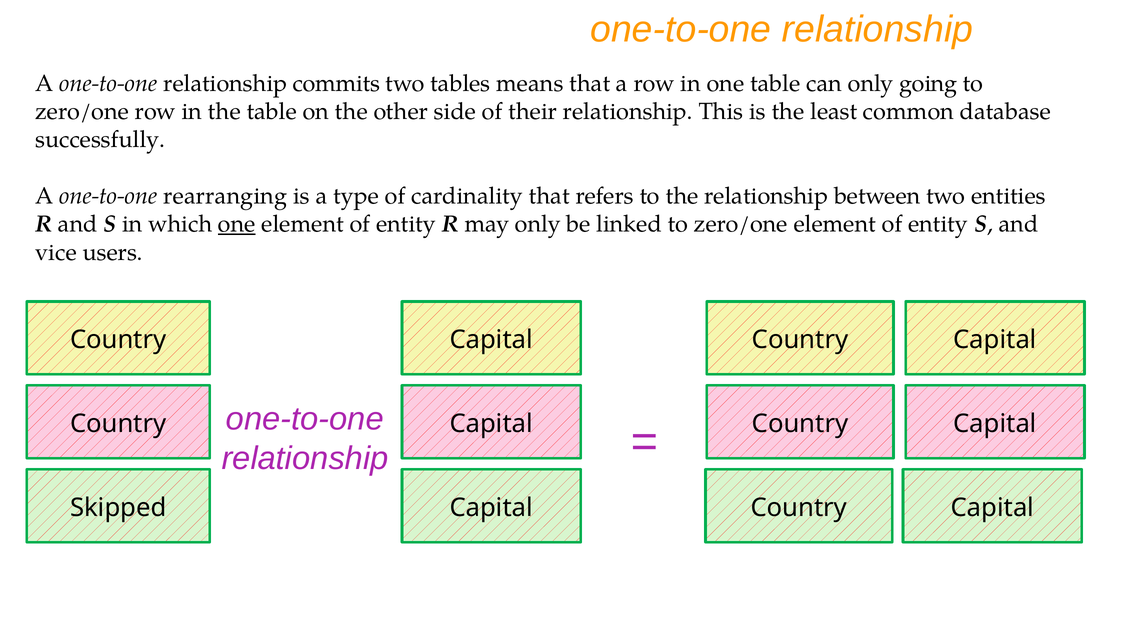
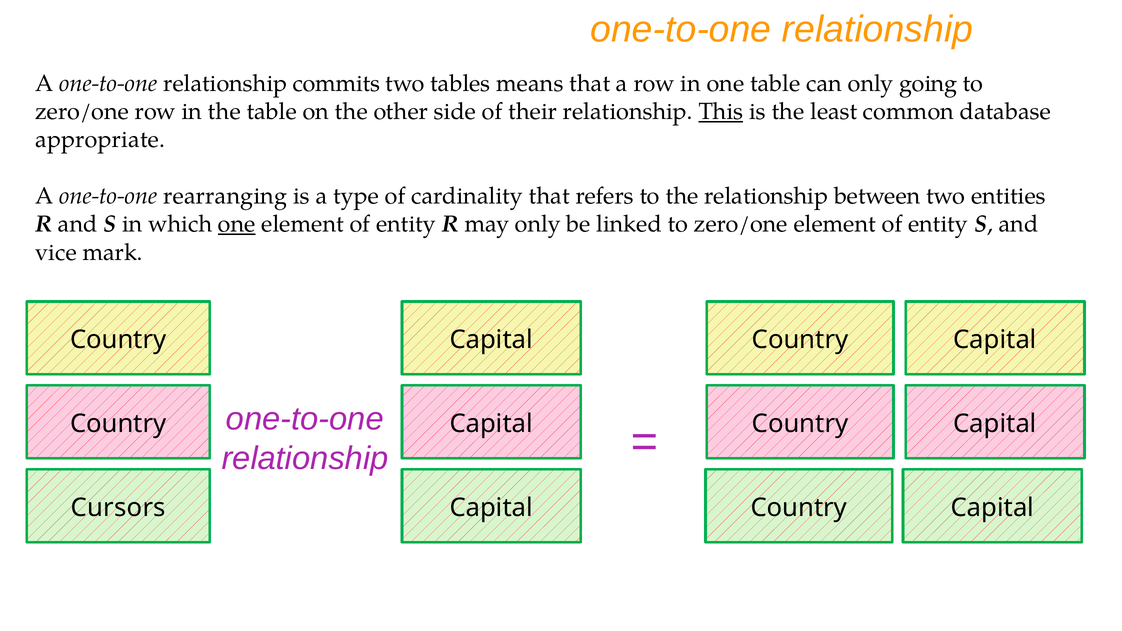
This underline: none -> present (721, 112)
successfully: successfully -> appropriate (100, 140)
users: users -> mark (113, 252)
Skipped: Skipped -> Cursors (118, 508)
